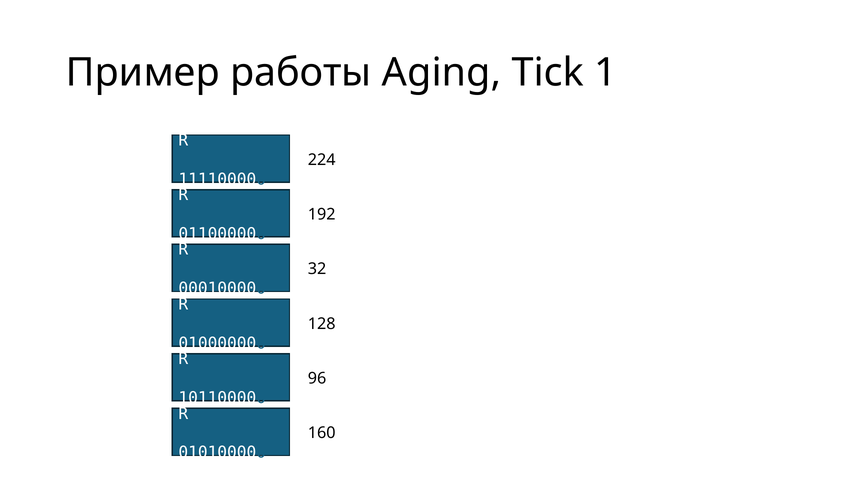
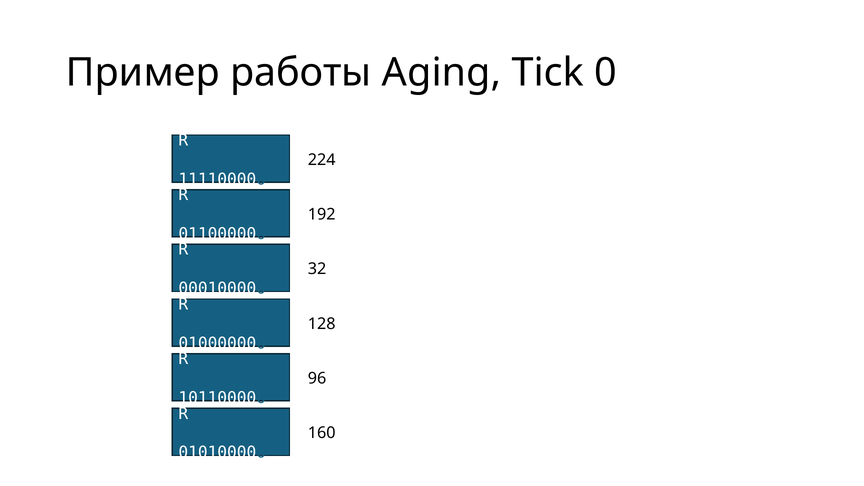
1: 1 -> 0 (606, 73)
